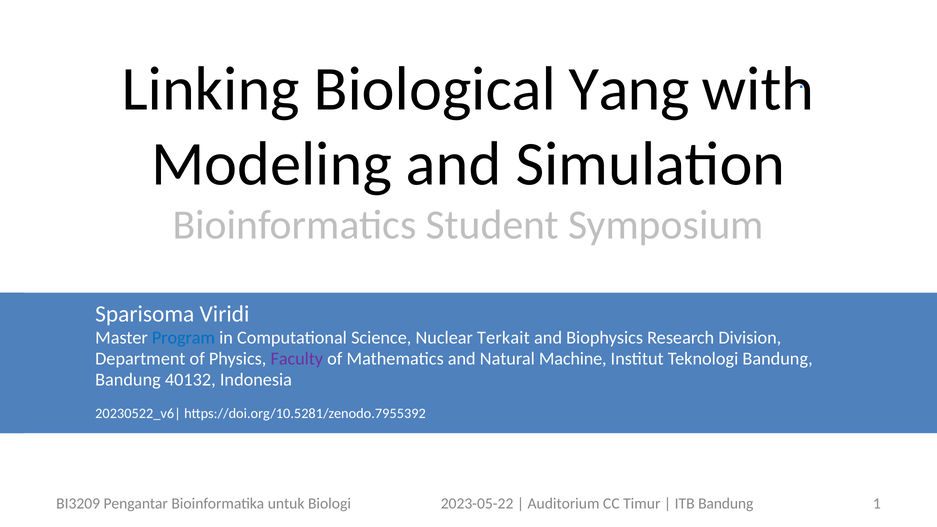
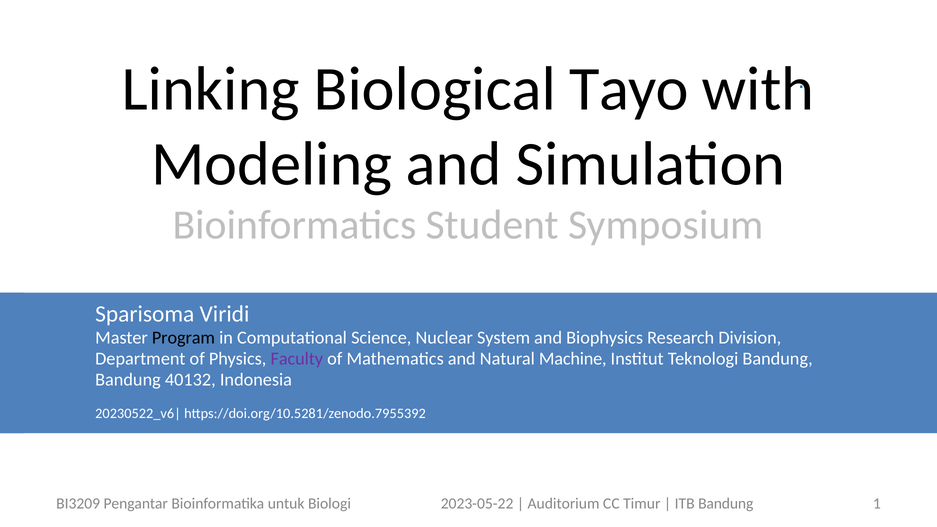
Yang: Yang -> Tayo (629, 89)
Program colour: blue -> black (183, 338)
Terkait: Terkait -> System (504, 338)
